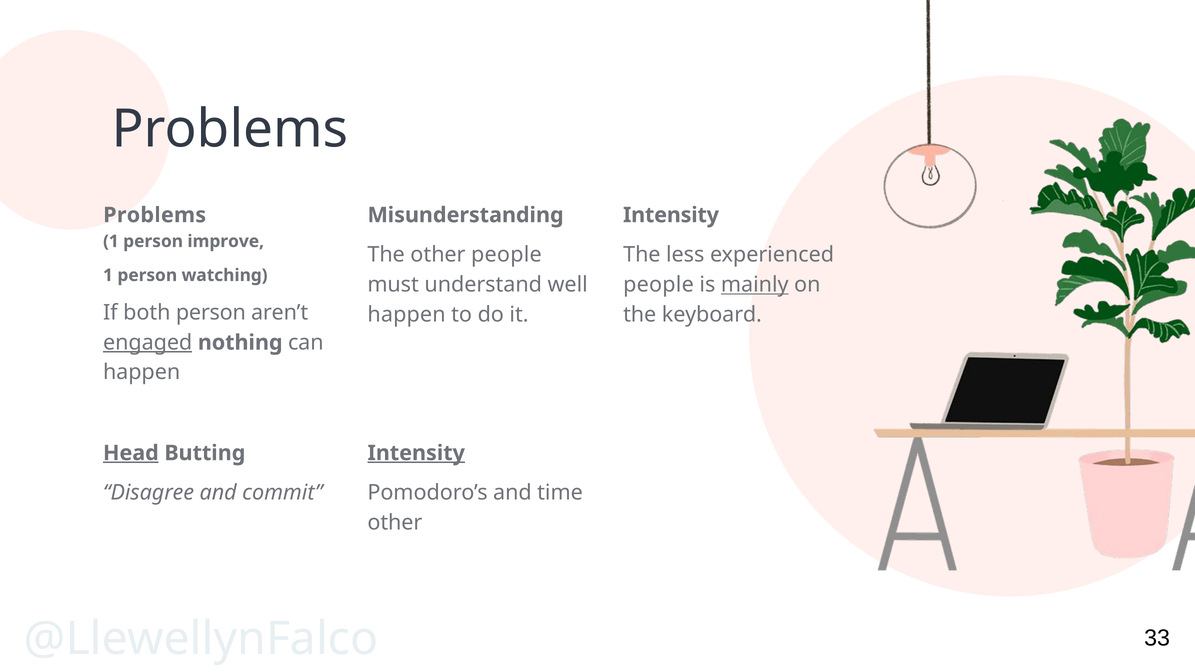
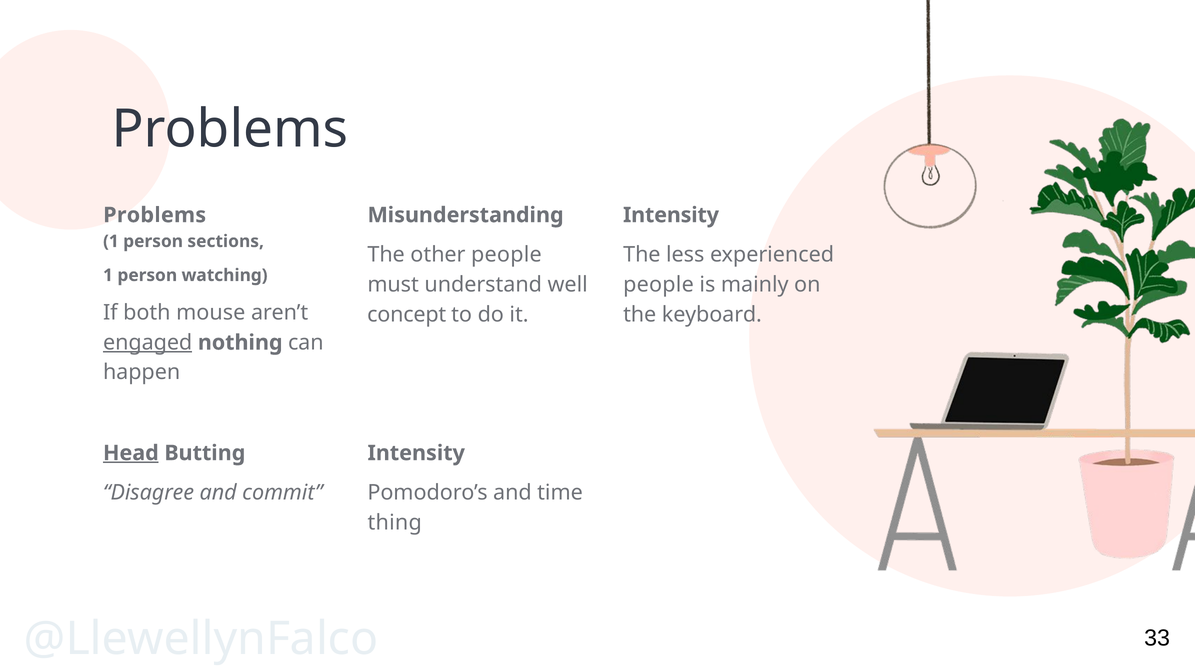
improve: improve -> sections (226, 241)
mainly underline: present -> none (755, 285)
both person: person -> mouse (211, 313)
happen: happen -> concept (407, 314)
Intensity underline: present -> none (416, 453)
other: other -> thing (395, 523)
